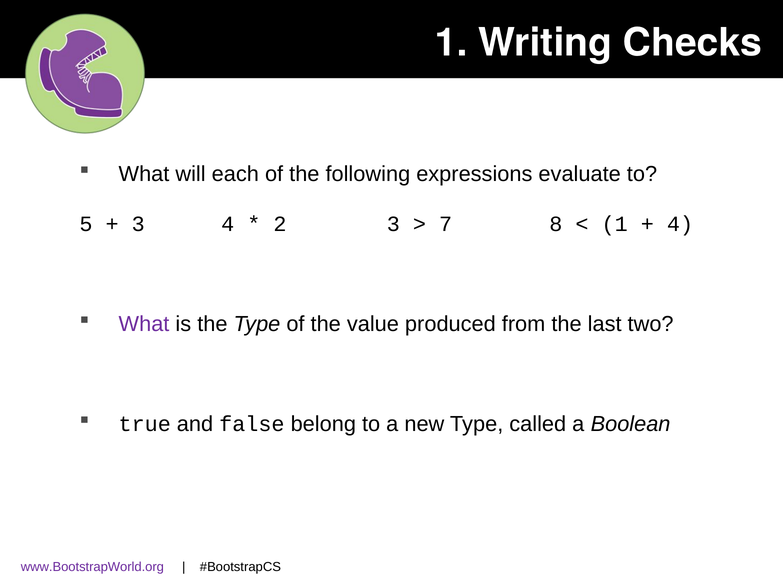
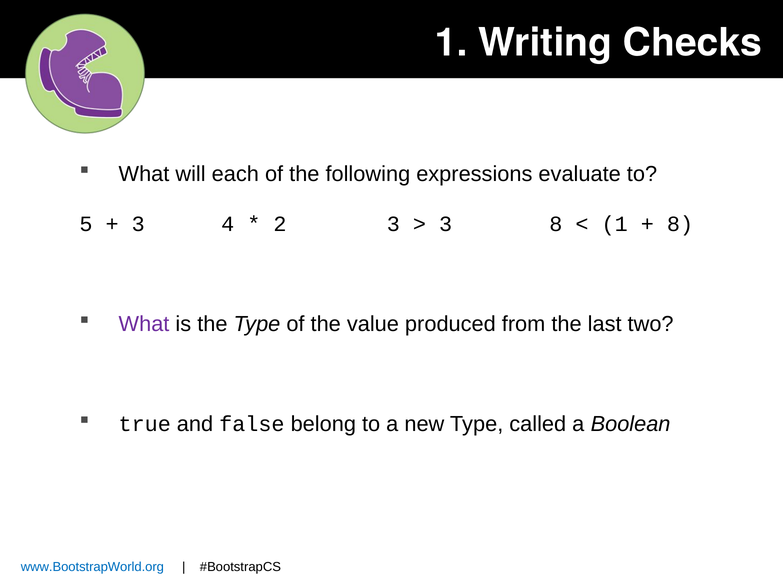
7: 7 -> 3 (446, 224)
4: 4 -> 8 (680, 224)
www.BootstrapWorld.org colour: purple -> blue (92, 567)
